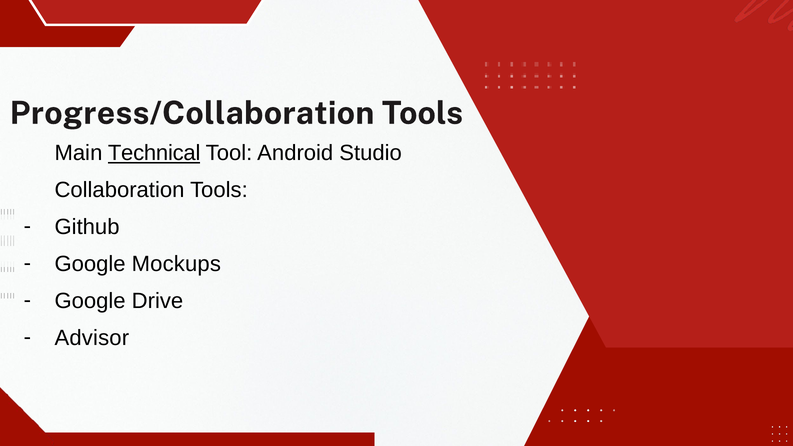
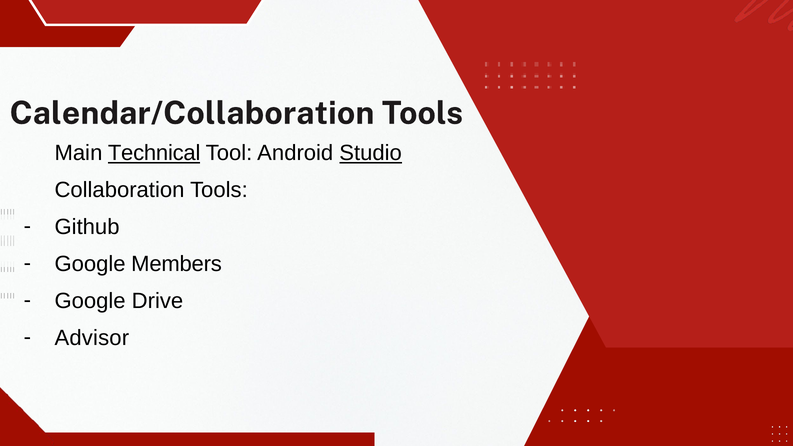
Progress/Collaboration: Progress/Collaboration -> Calendar/Collaboration (192, 113)
Studio underline: none -> present (371, 153)
Mockups: Mockups -> Members (177, 264)
